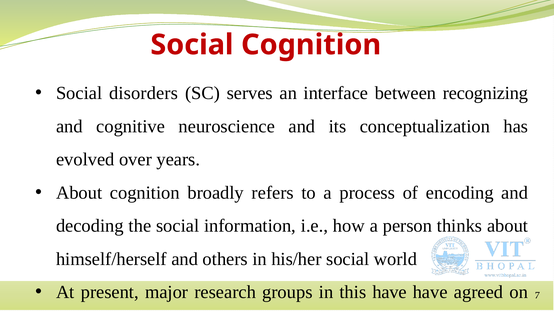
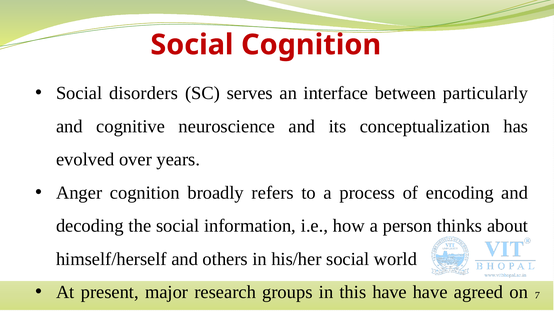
recognizing: recognizing -> particularly (485, 93)
About: About -> Anger (79, 193)
